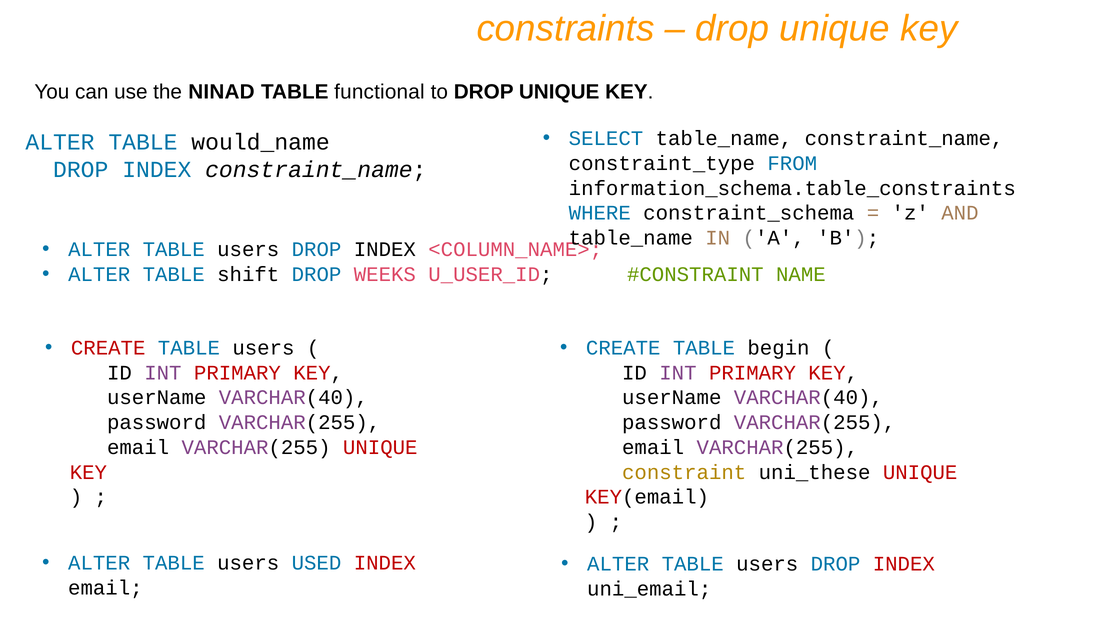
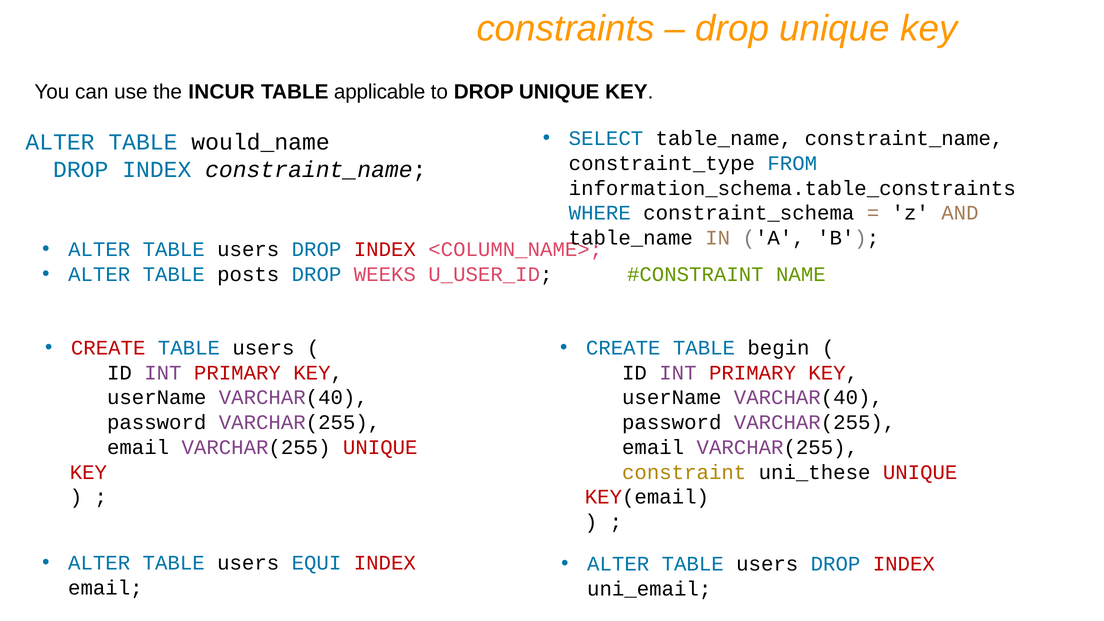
NINAD: NINAD -> INCUR (222, 92)
functional: functional -> applicable (380, 92)
INDEX colour: black -> red (385, 250)
shift: shift -> posts (248, 274)
USED: USED -> EQUI (316, 563)
